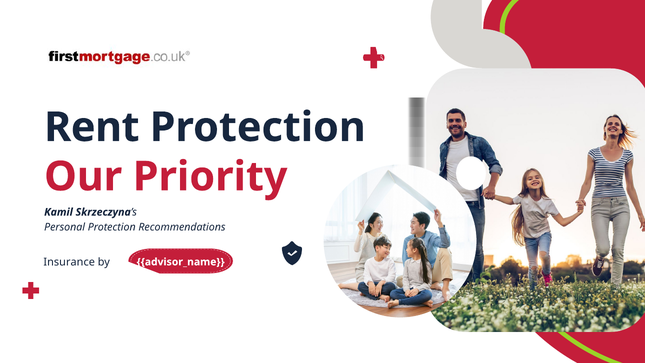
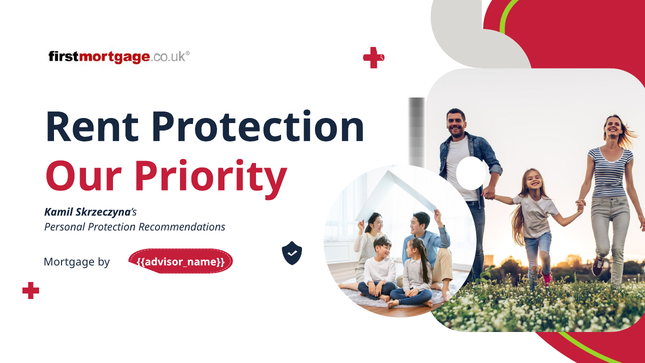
Insurance: Insurance -> Mortgage (69, 262)
